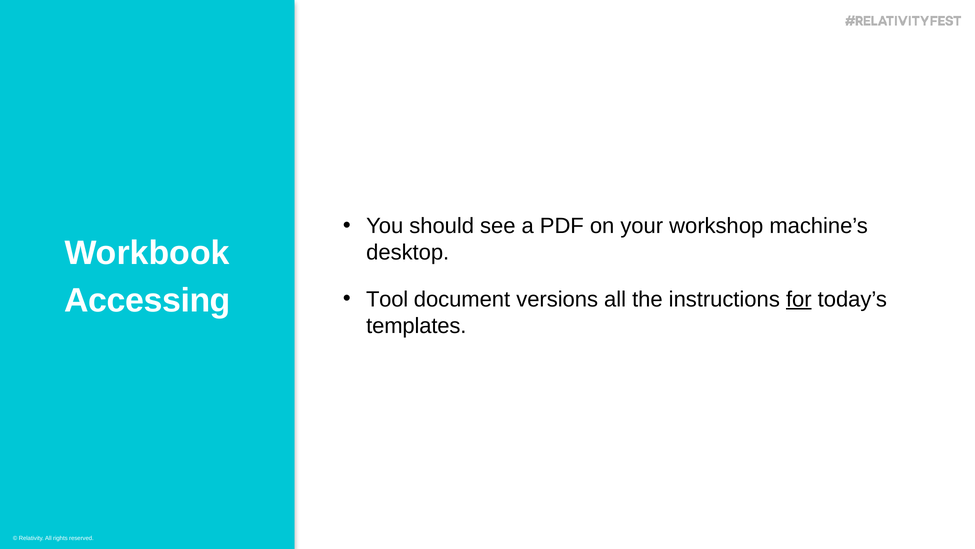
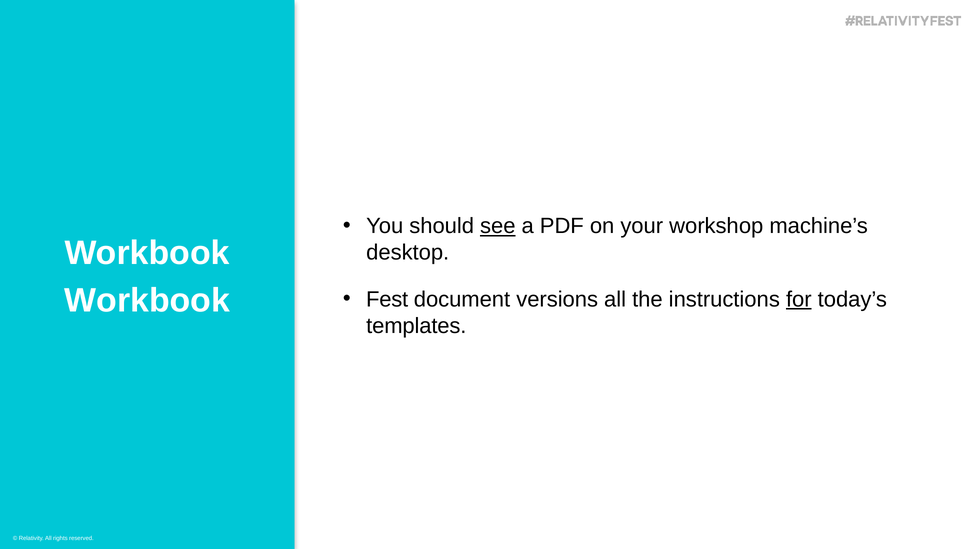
see underline: none -> present (498, 226)
Accessing: Accessing -> Workbook (147, 300)
Tool: Tool -> Fest (387, 299)
